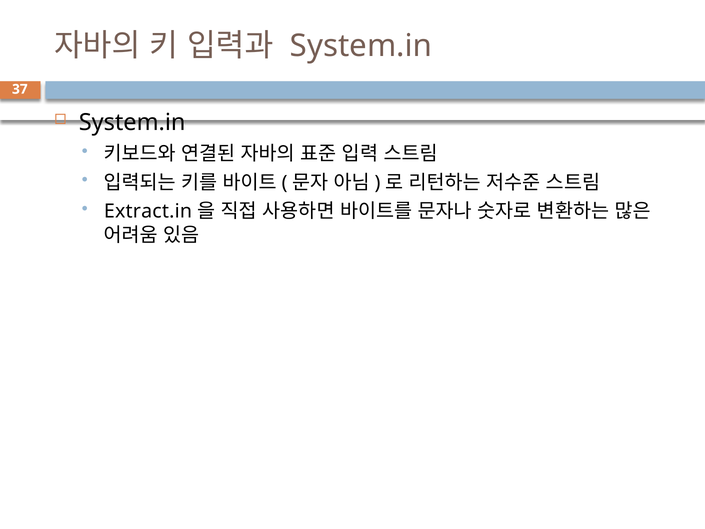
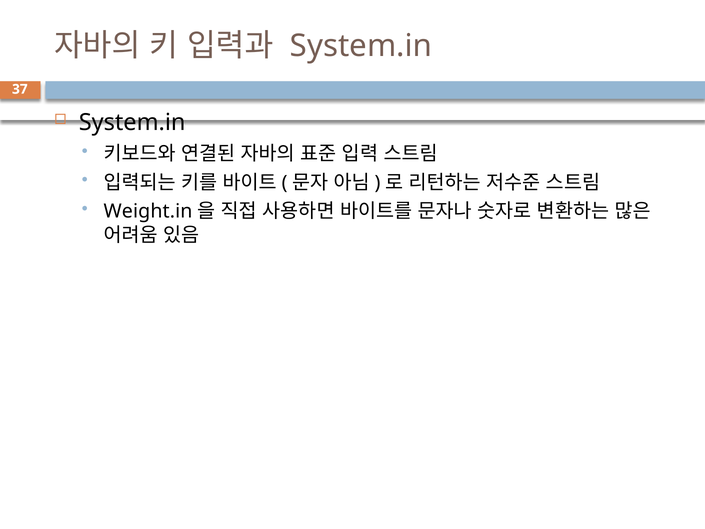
Extract.in: Extract.in -> Weight.in (148, 211)
